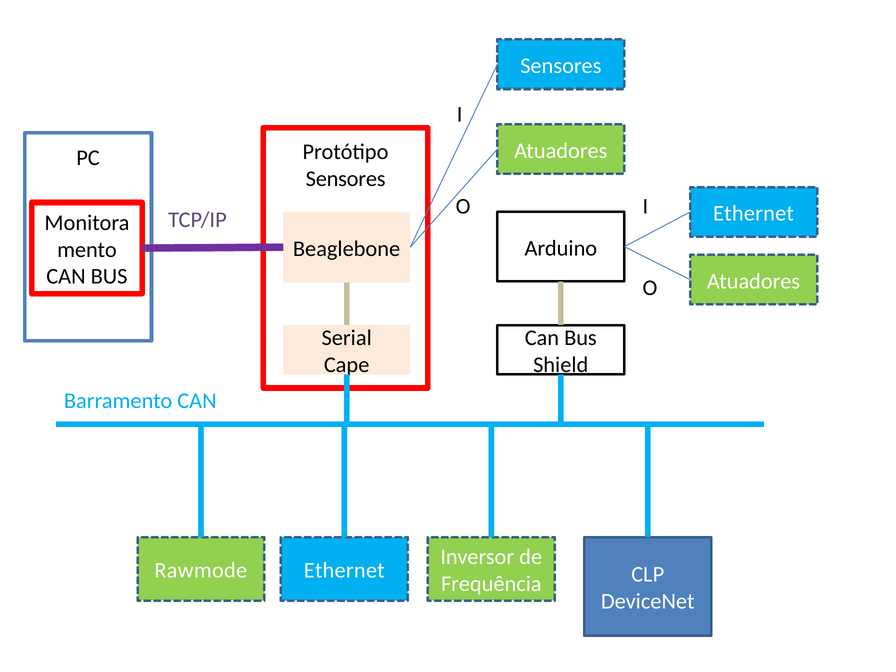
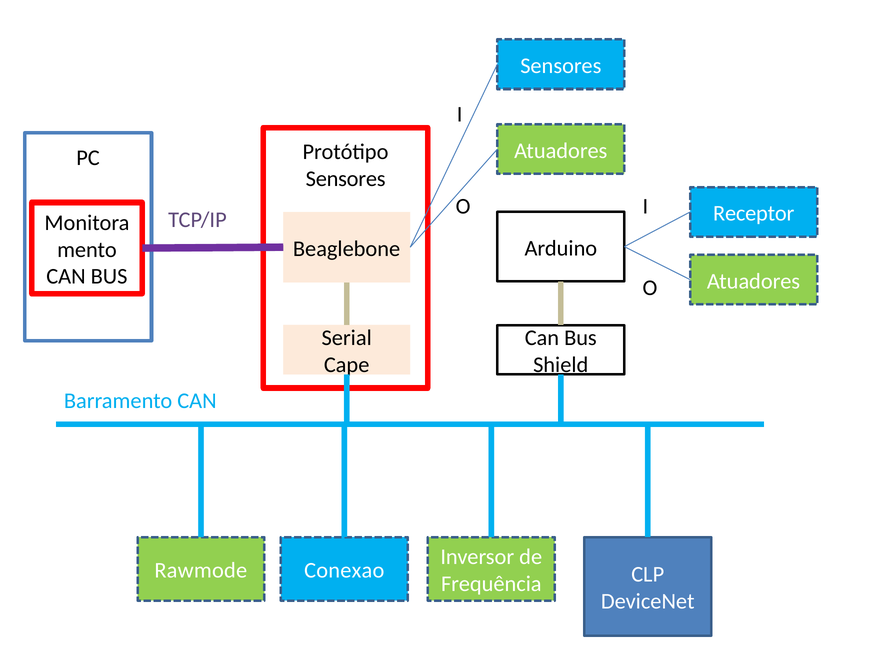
Ethernet: Ethernet -> Receptor (754, 214)
Ethernet: Ethernet -> Conexao (344, 570)
